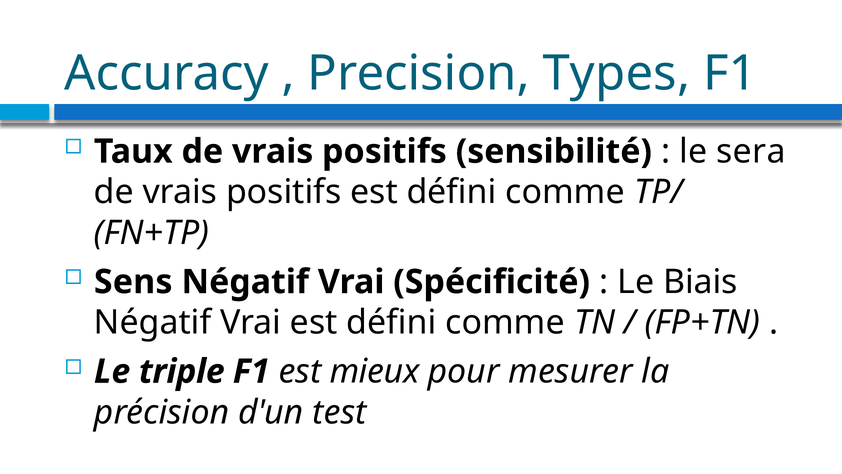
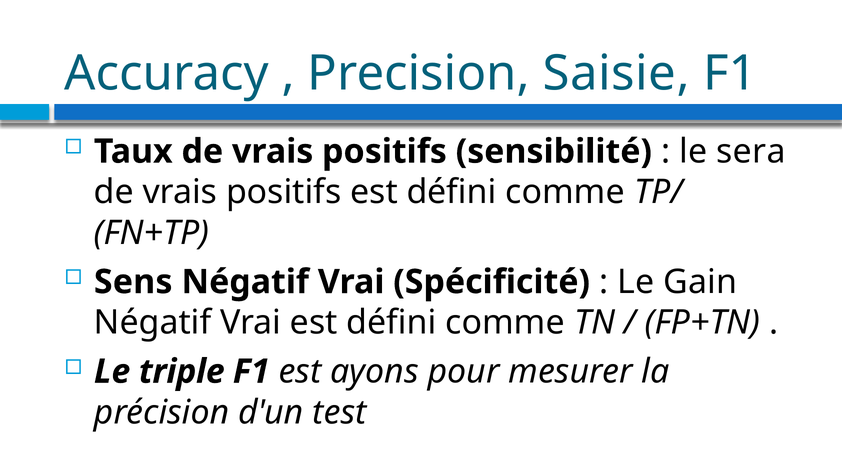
Types: Types -> Saisie (616, 73)
Biais: Biais -> Gain (700, 282)
mieux: mieux -> ayons (374, 371)
